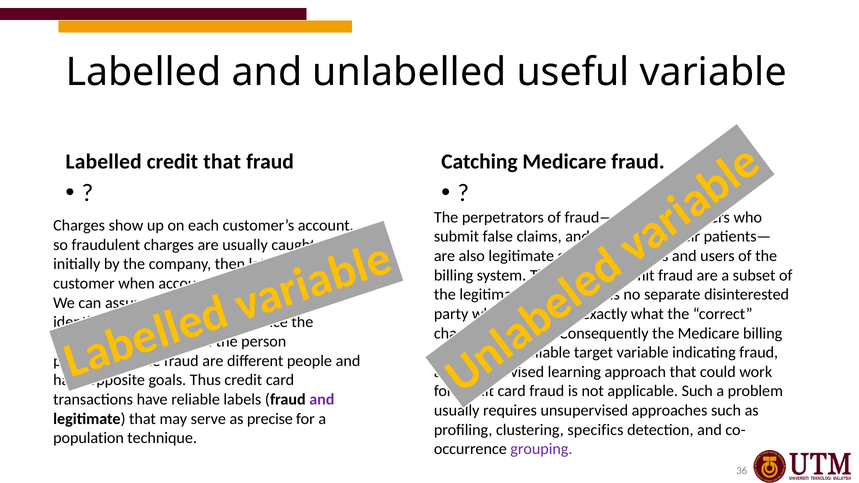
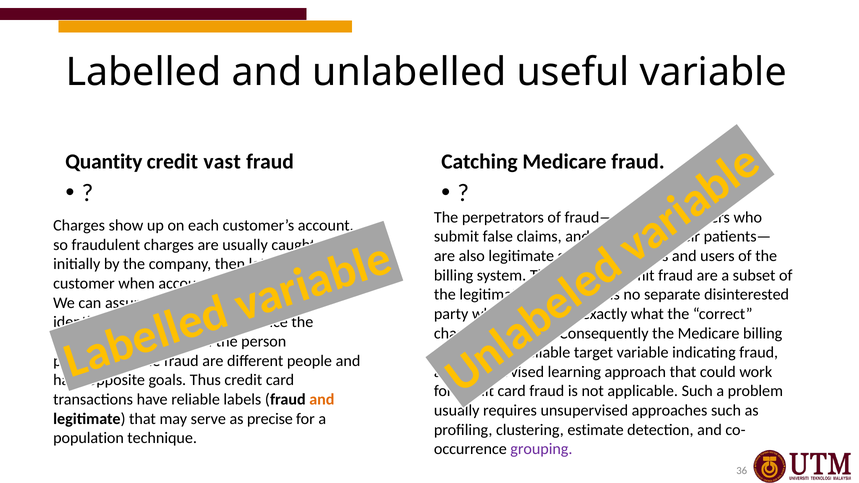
Labelled: Labelled -> Quantity (104, 162)
credit that: that -> vast (222, 162)
and colour: purple -> orange (322, 400)
specifics: specifics -> estimate (596, 430)
